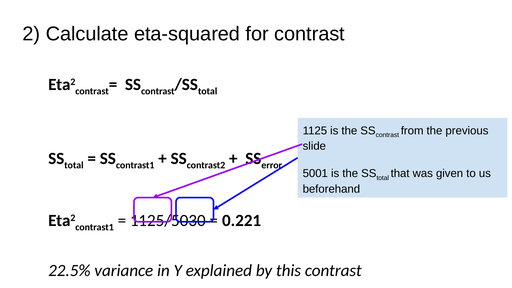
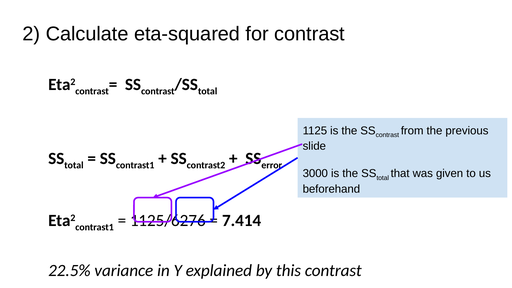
5001: 5001 -> 3000 (315, 174)
1125/5030: 1125/5030 -> 1125/6276 (168, 221)
0.221: 0.221 -> 7.414 (242, 221)
